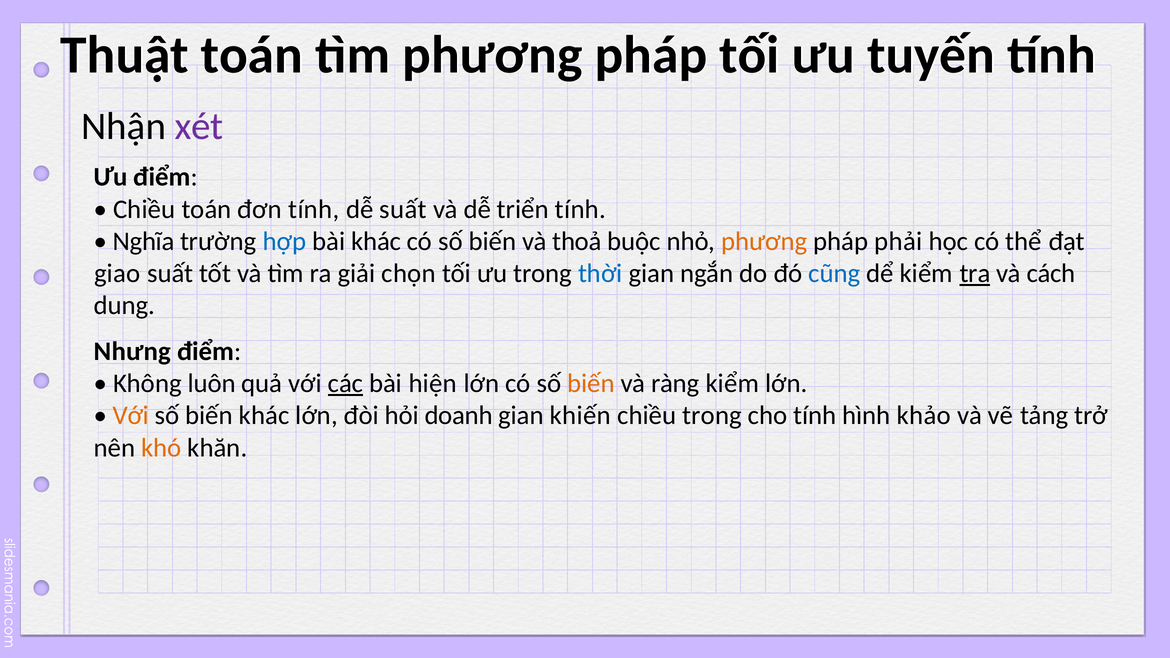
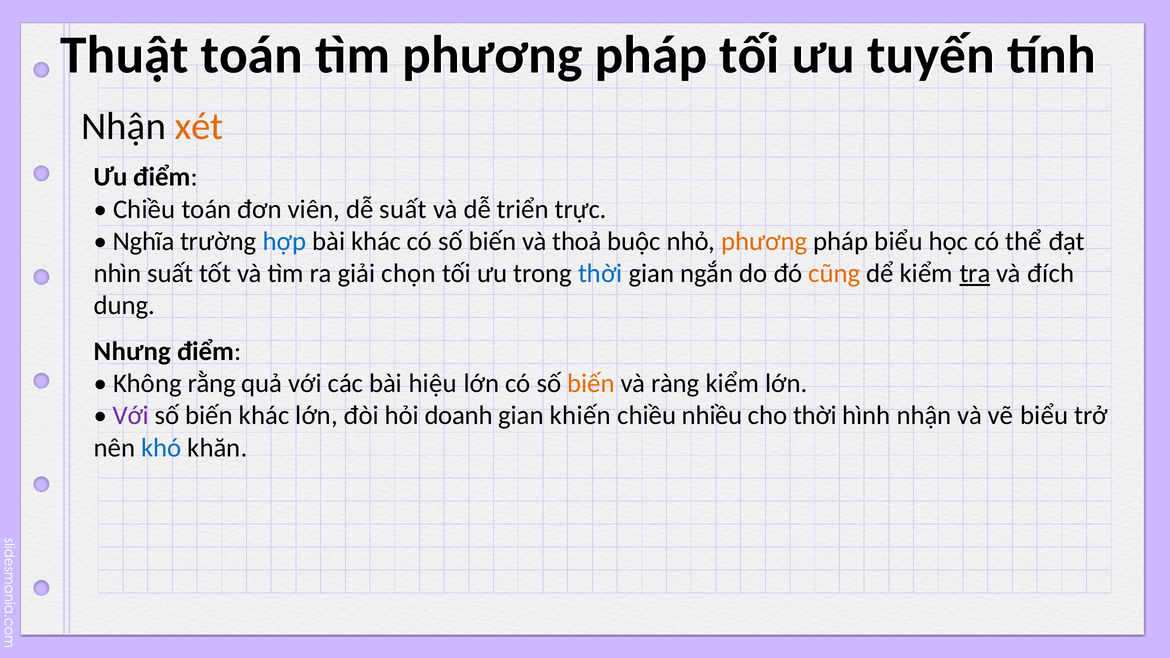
xét colour: purple -> orange (199, 126)
đơn tính: tính -> viên (314, 209)
triển tính: tính -> trực (581, 209)
pháp phải: phải -> biểu (898, 241)
giao: giao -> nhìn (118, 274)
cũng colour: blue -> orange (834, 274)
cách: cách -> đích (1051, 274)
luôn: luôn -> rằng (212, 384)
các underline: present -> none (345, 384)
hiện: hiện -> hiệu (433, 384)
Với colour: orange -> purple (131, 416)
chiều trong: trong -> nhiều (712, 416)
cho tính: tính -> thời (815, 416)
hình khảo: khảo -> nhận (924, 416)
vẽ tảng: tảng -> biểu (1044, 416)
khó colour: orange -> blue (161, 448)
